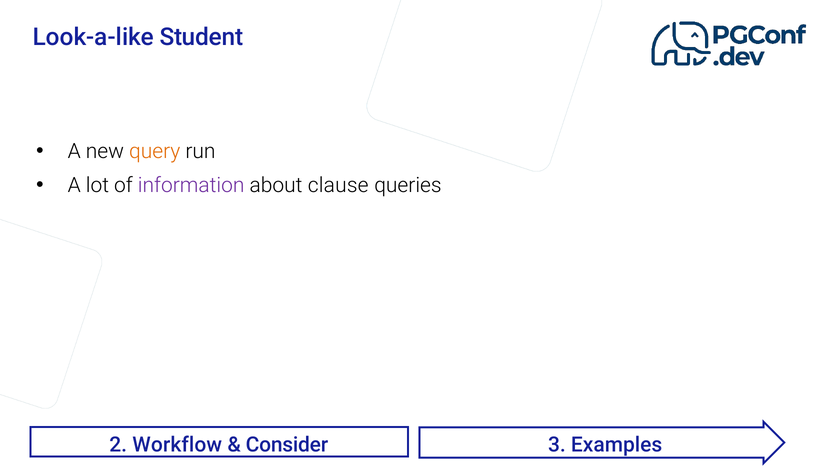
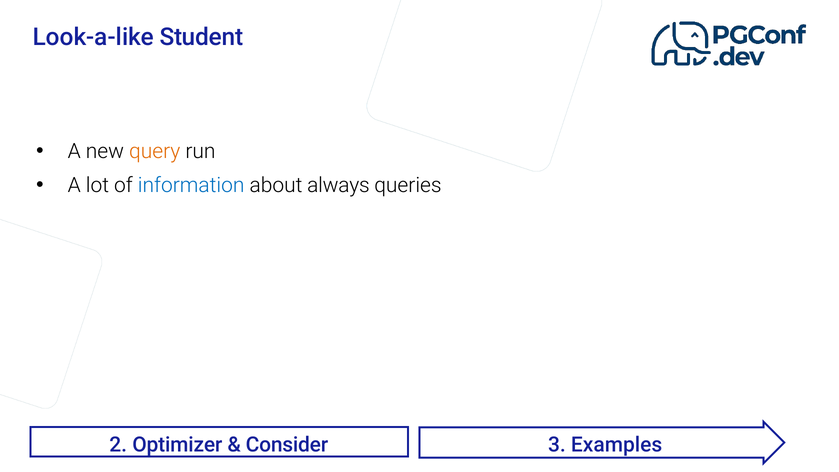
information colour: purple -> blue (191, 185)
clause: clause -> always (338, 185)
Workflow: Workflow -> Optimizer (177, 445)
